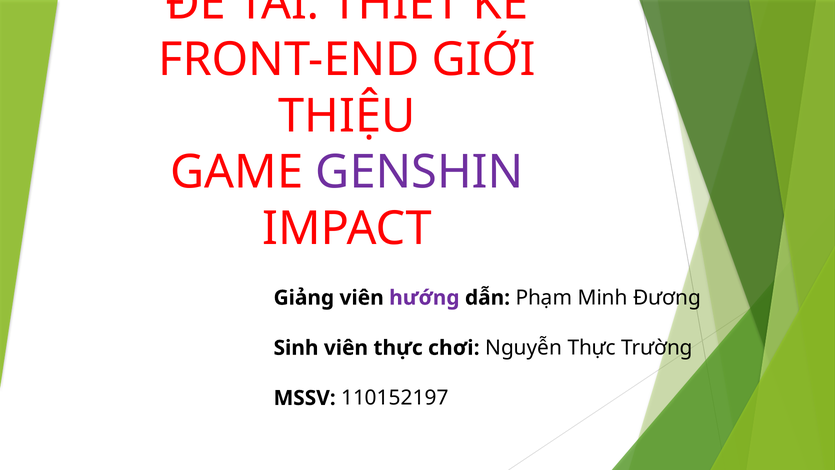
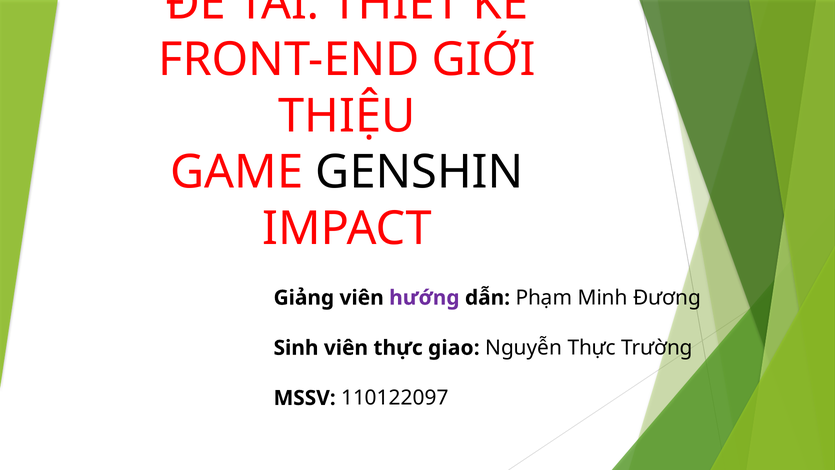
GENSHIN colour: purple -> black (419, 172)
chơi: chơi -> giao (454, 348)
110152197: 110152197 -> 110122097 (395, 398)
